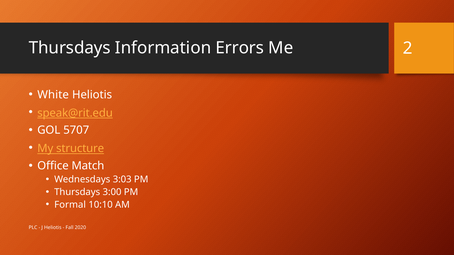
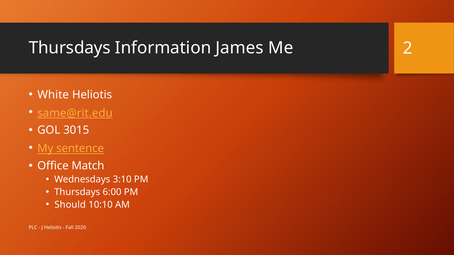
Errors: Errors -> James (240, 48)
speak@rit.edu: speak@rit.edu -> same@rit.edu (75, 113)
5707: 5707 -> 3015 (76, 130)
structure: structure -> sentence (80, 149)
3:03: 3:03 -> 3:10 (122, 180)
3:00: 3:00 -> 6:00 (112, 192)
Formal: Formal -> Should (70, 205)
